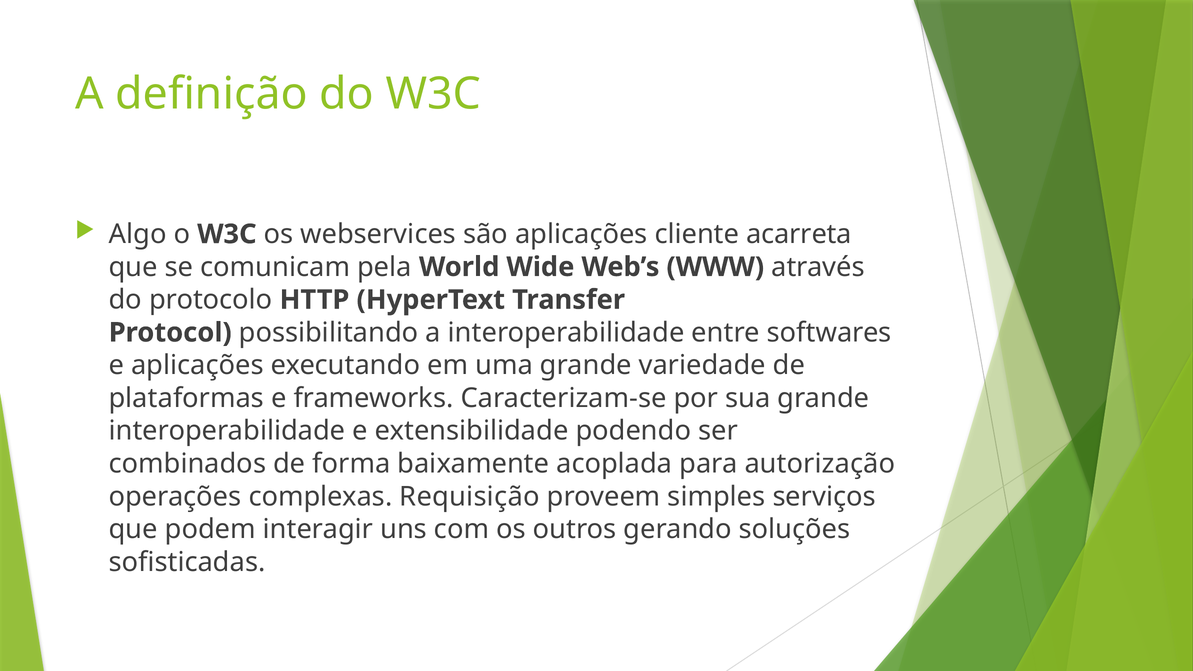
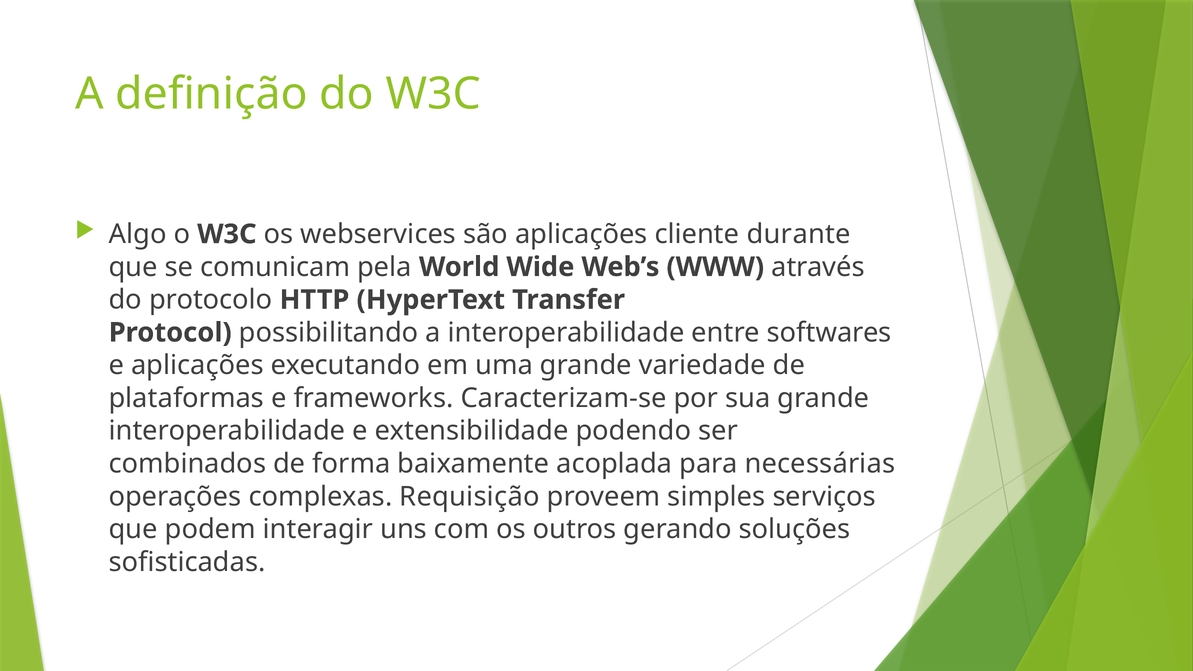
acarreta: acarreta -> durante (799, 234)
autorização: autorização -> necessárias (820, 464)
